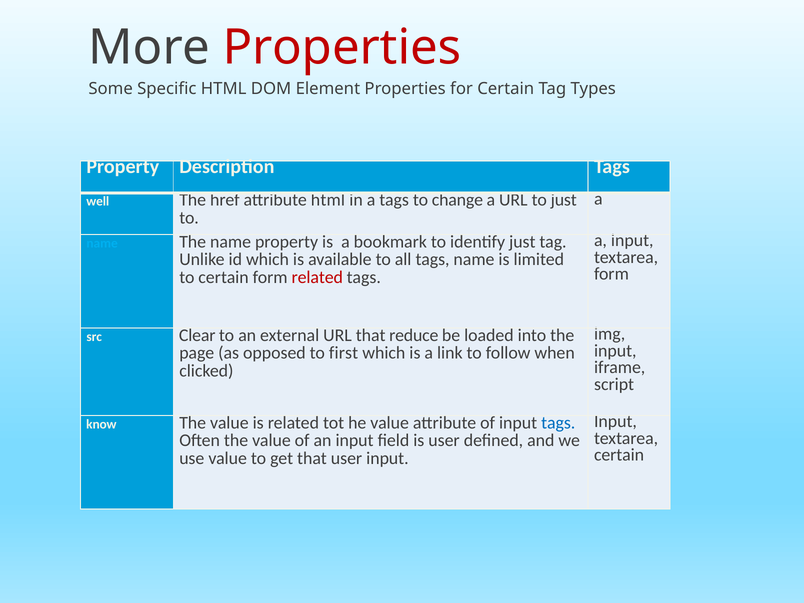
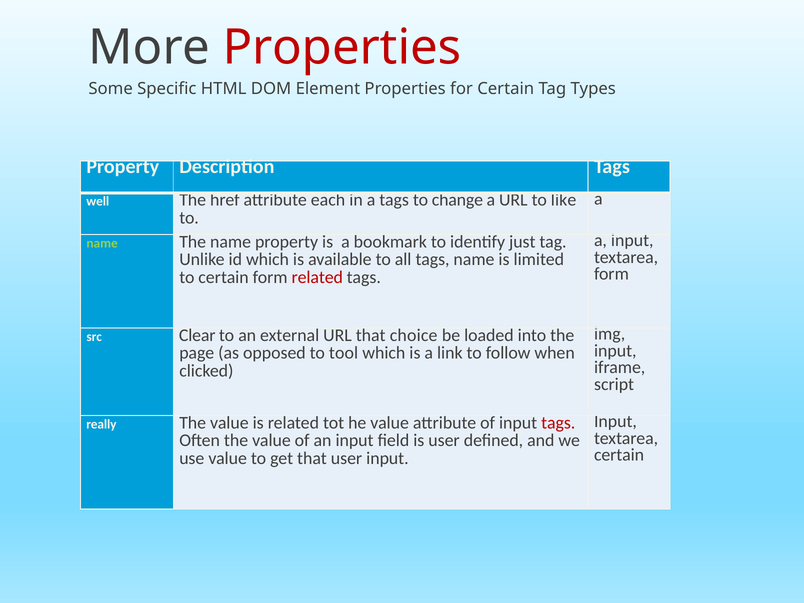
attribute html: html -> each (328, 200)
to just: just -> like (564, 200)
name colour: light blue -> light green (102, 243)
reduce: reduce -> choice (414, 335)
first: first -> tool (344, 353)
know: know -> really (101, 424)
tags colour: blue -> red (558, 423)
